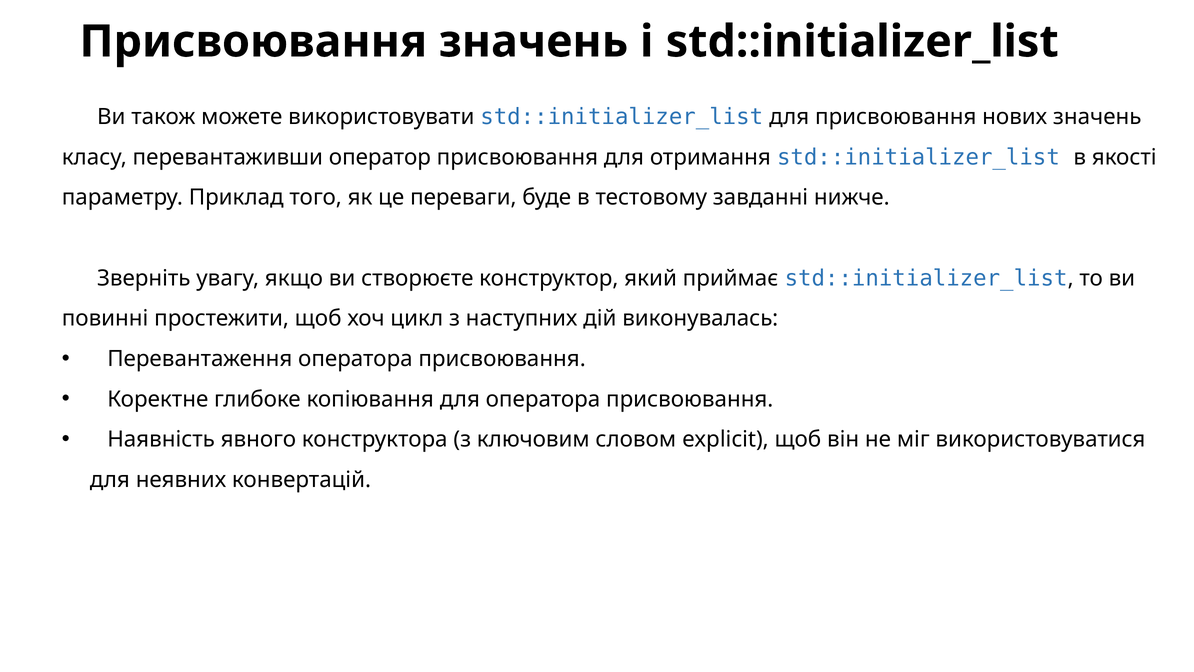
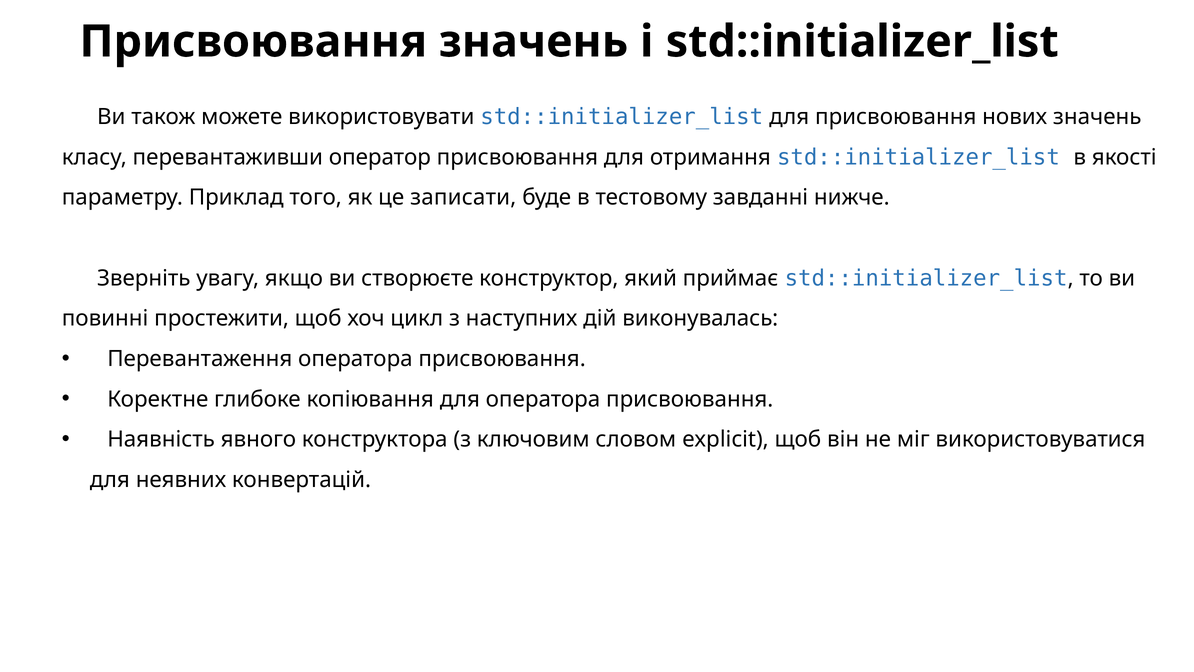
переваги: переваги -> записати (463, 197)
